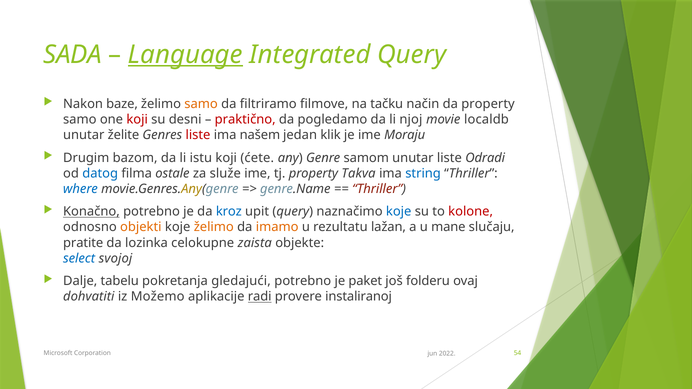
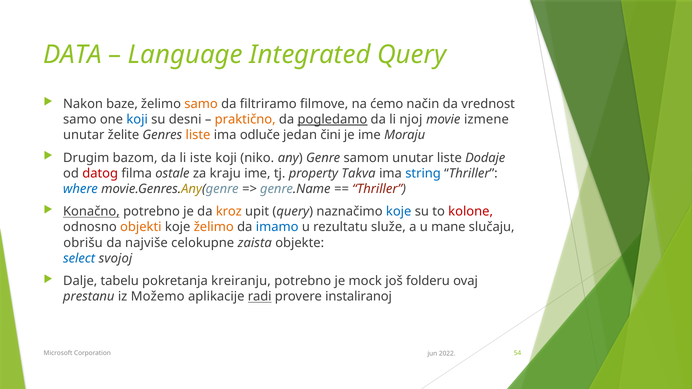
SADA: SADA -> DATA (73, 55)
Language underline: present -> none (185, 55)
tačku: tačku -> ćemo (387, 104)
da property: property -> vrednost (488, 104)
koji colour: red -> blue (137, 120)
praktično colour: red -> orange (245, 120)
pogledamo underline: none -> present (332, 120)
localdb: localdb -> izmene (486, 120)
liste colour: red -> orange (198, 135)
našem: našem -> odluče (260, 135)
klik: klik -> čini (331, 135)
istu: istu -> iste (201, 158)
ćete: ćete -> niko (257, 158)
Odradi: Odradi -> Dodaje (485, 158)
datog colour: blue -> red (100, 173)
služe: služe -> kraju (225, 173)
kroz colour: blue -> orange (229, 212)
imamo colour: orange -> blue (277, 227)
lažan: lažan -> služe (388, 227)
pratite: pratite -> obrišu (83, 243)
lozinka: lozinka -> najviše (146, 243)
gledajući: gledajući -> kreiranju (241, 281)
paket: paket -> mock (365, 281)
dohvatiti: dohvatiti -> prestanu (89, 297)
